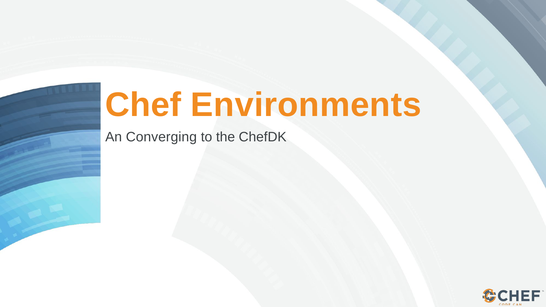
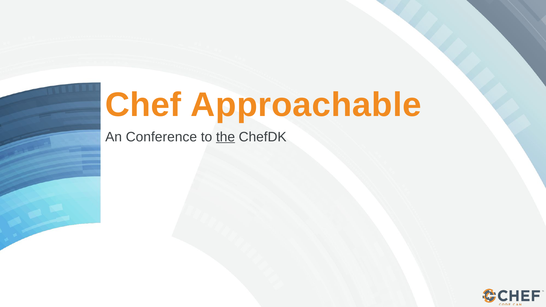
Environments: Environments -> Approachable (306, 105)
Converging: Converging -> Conference (161, 137)
the underline: none -> present (226, 137)
